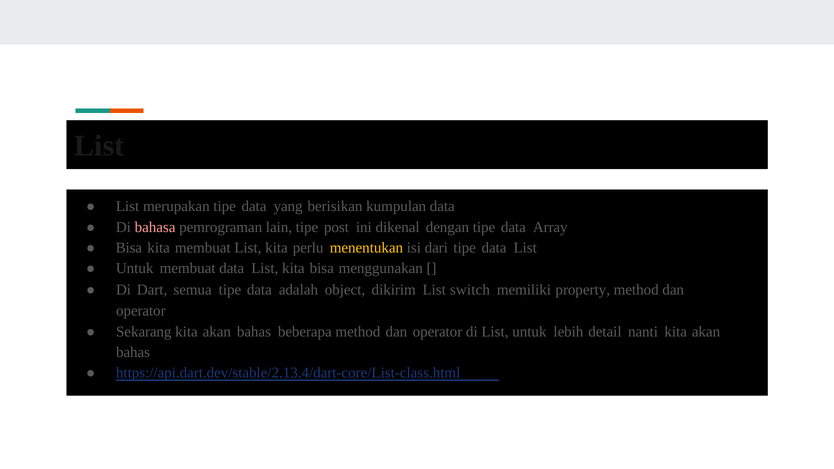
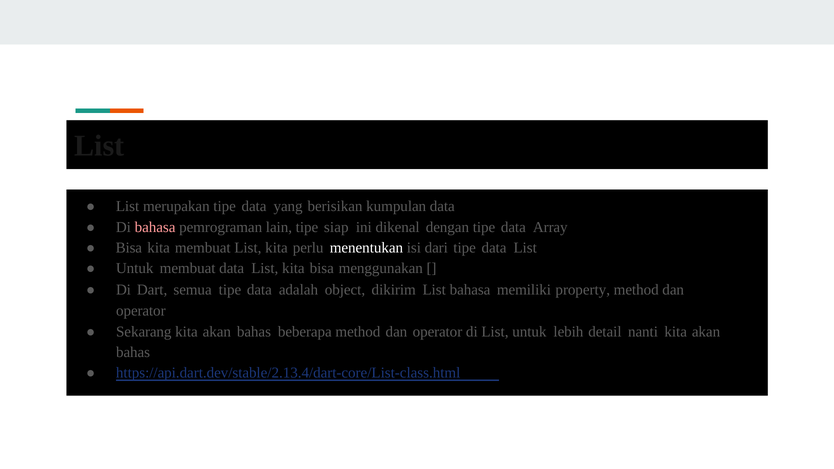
post: post -> siap (336, 227)
menentukan colour: yellow -> white (366, 248)
List switch: switch -> bahasa (470, 290)
